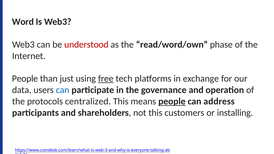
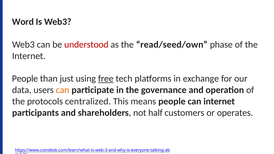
read/word/own: read/word/own -> read/seed/own (172, 45)
can colour: blue -> orange (63, 90)
people underline: present -> none (172, 102)
can address: address -> internet (219, 102)
not this: this -> half (155, 113)
installing: installing -> operates (235, 113)
